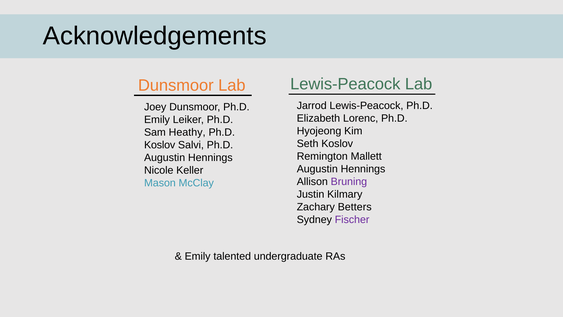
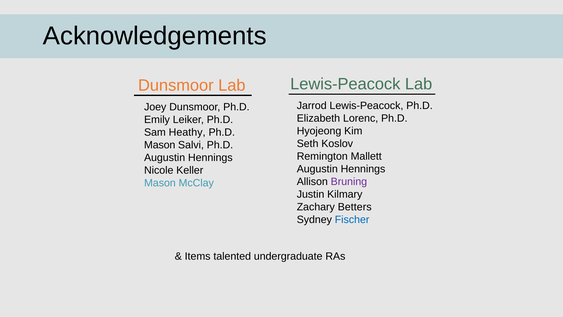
Koslov: Koslov -> Mason (160, 145)
Fischer colour: purple -> blue (352, 219)
Emily: Emily -> Items (198, 256)
